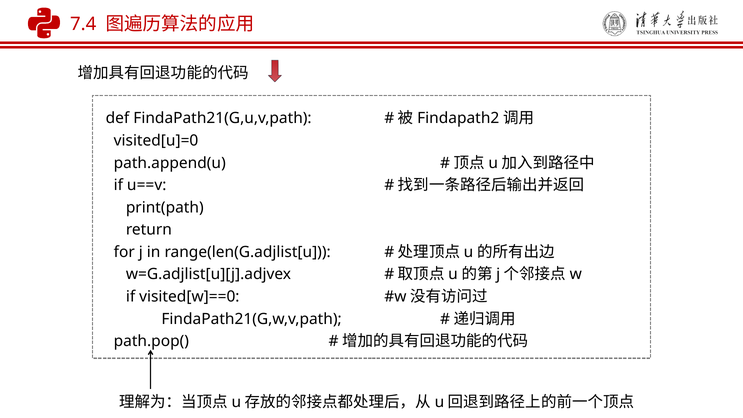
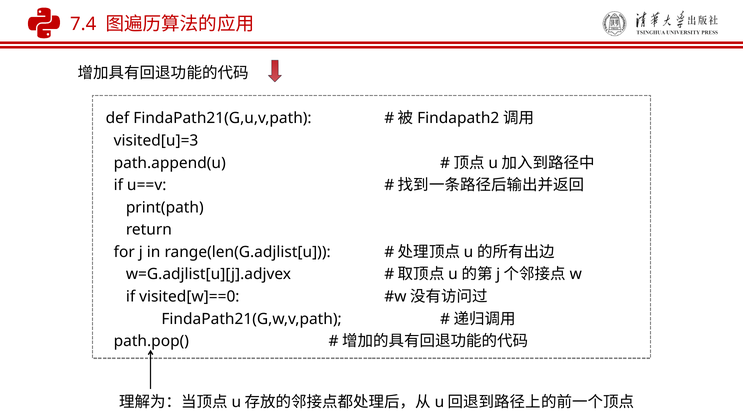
visited[u]=0: visited[u]=0 -> visited[u]=3 (156, 141)
